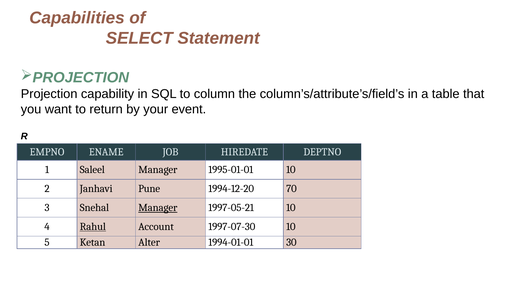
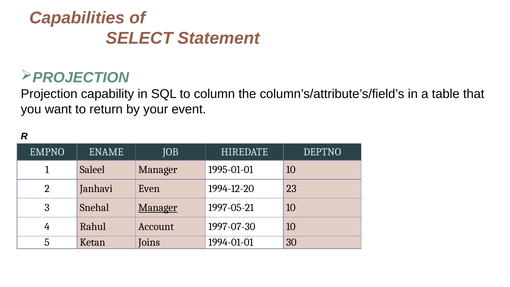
Pune: Pune -> Even (149, 189)
70: 70 -> 23 (291, 189)
Rahul underline: present -> none (93, 227)
Alter: Alter -> Joins (149, 242)
